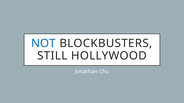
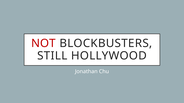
NOT colour: blue -> red (43, 44)
